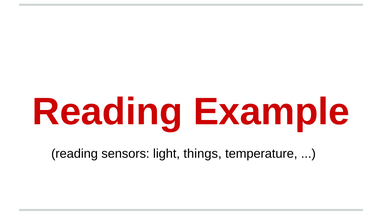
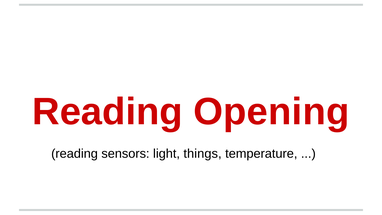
Example: Example -> Opening (271, 112)
